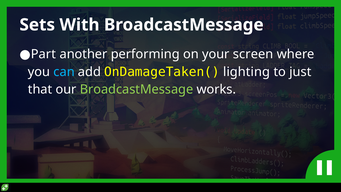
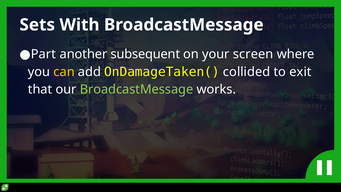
performing: performing -> subsequent (145, 54)
can colour: light blue -> yellow (64, 72)
lighting: lighting -> collided (247, 72)
just: just -> exit (300, 72)
